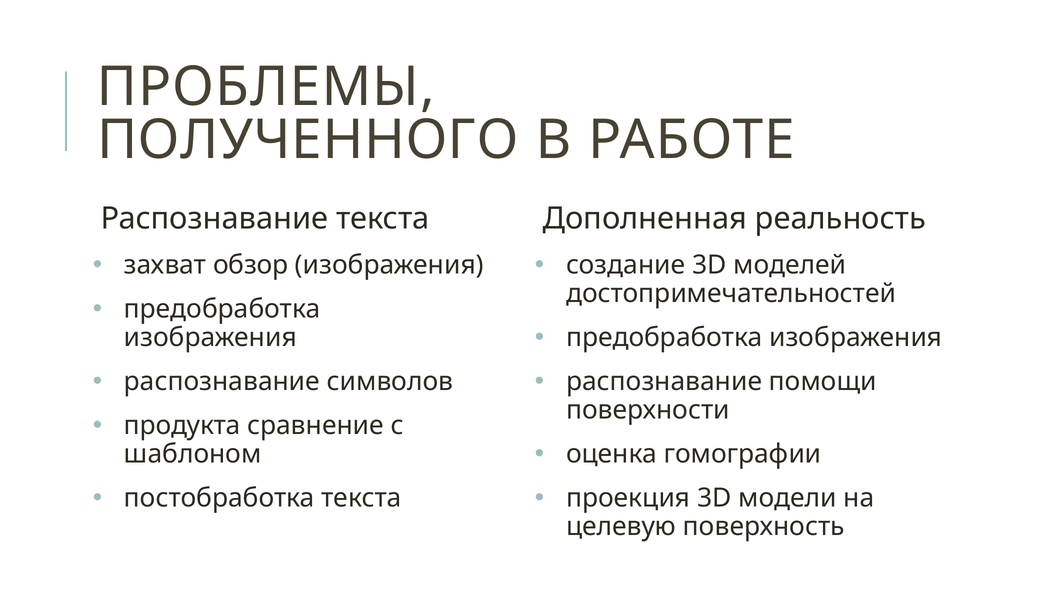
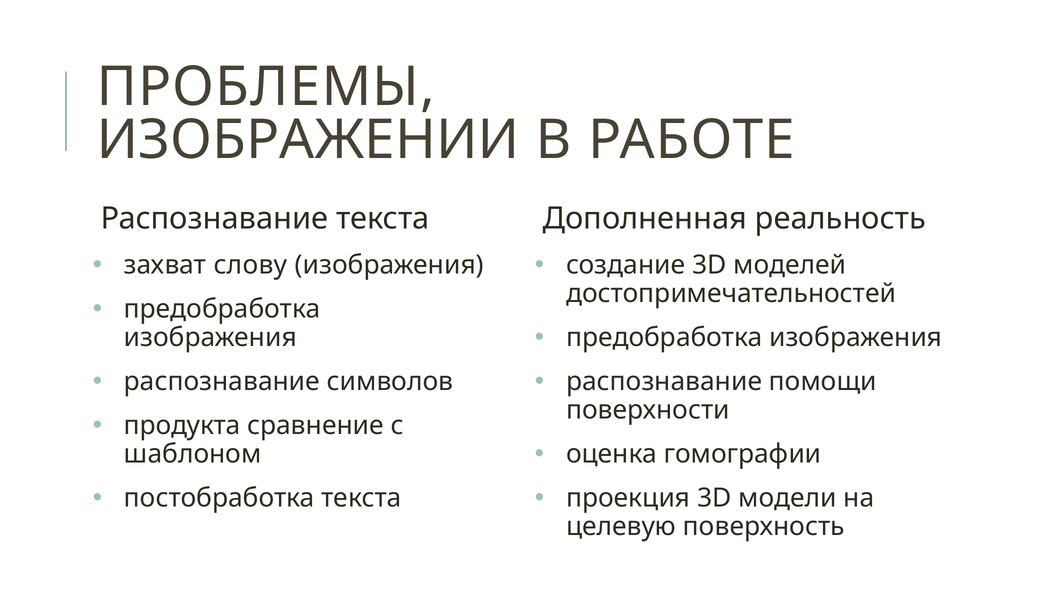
ПОЛУЧЕННОГО: ПОЛУЧЕННОГО -> ИЗОБРАЖЕНИИ (308, 140)
обзор: обзор -> слову (250, 265)
